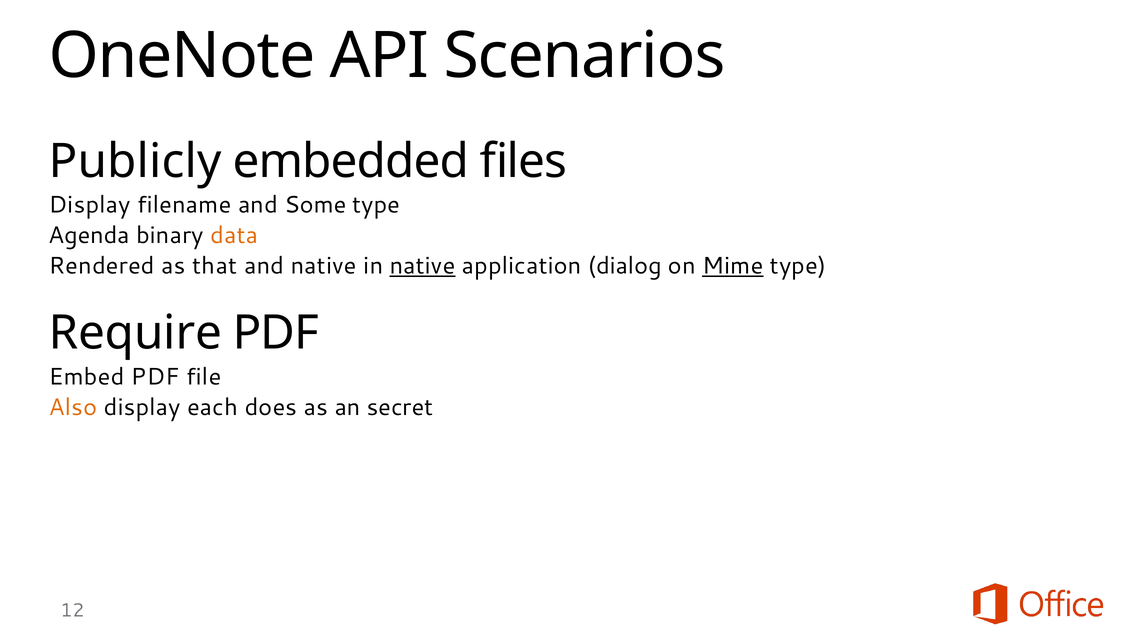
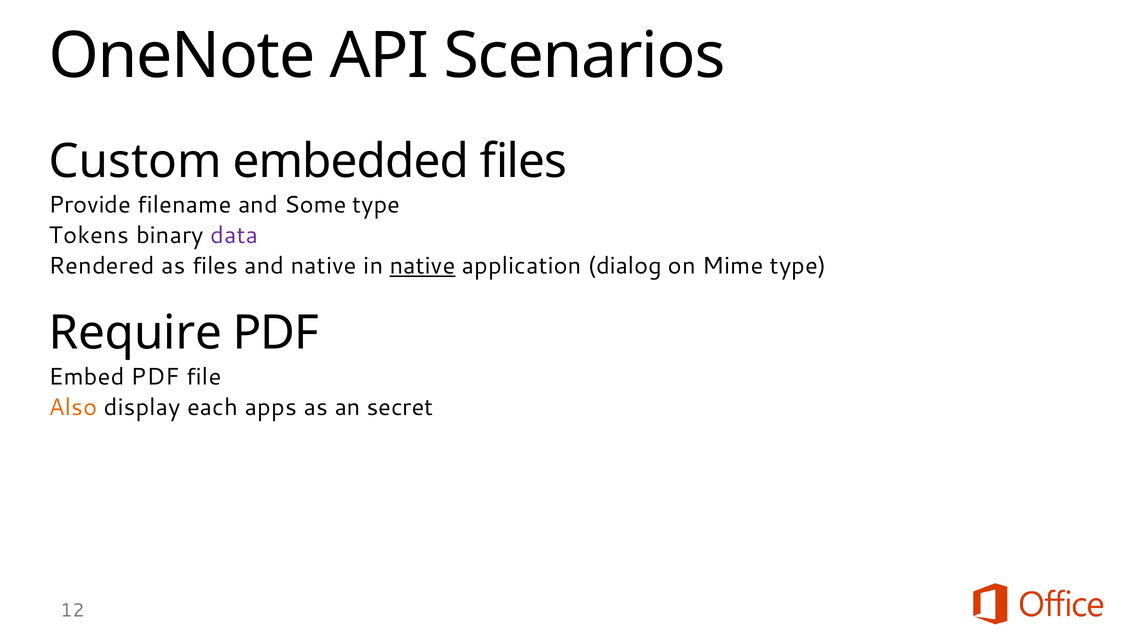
Publicly: Publicly -> Custom (135, 161)
Display: Display -> Provide (90, 205)
Agenda: Agenda -> Tokens (89, 235)
data colour: orange -> purple (234, 235)
as that: that -> files (215, 266)
Mime underline: present -> none (733, 266)
does: does -> apps (271, 407)
